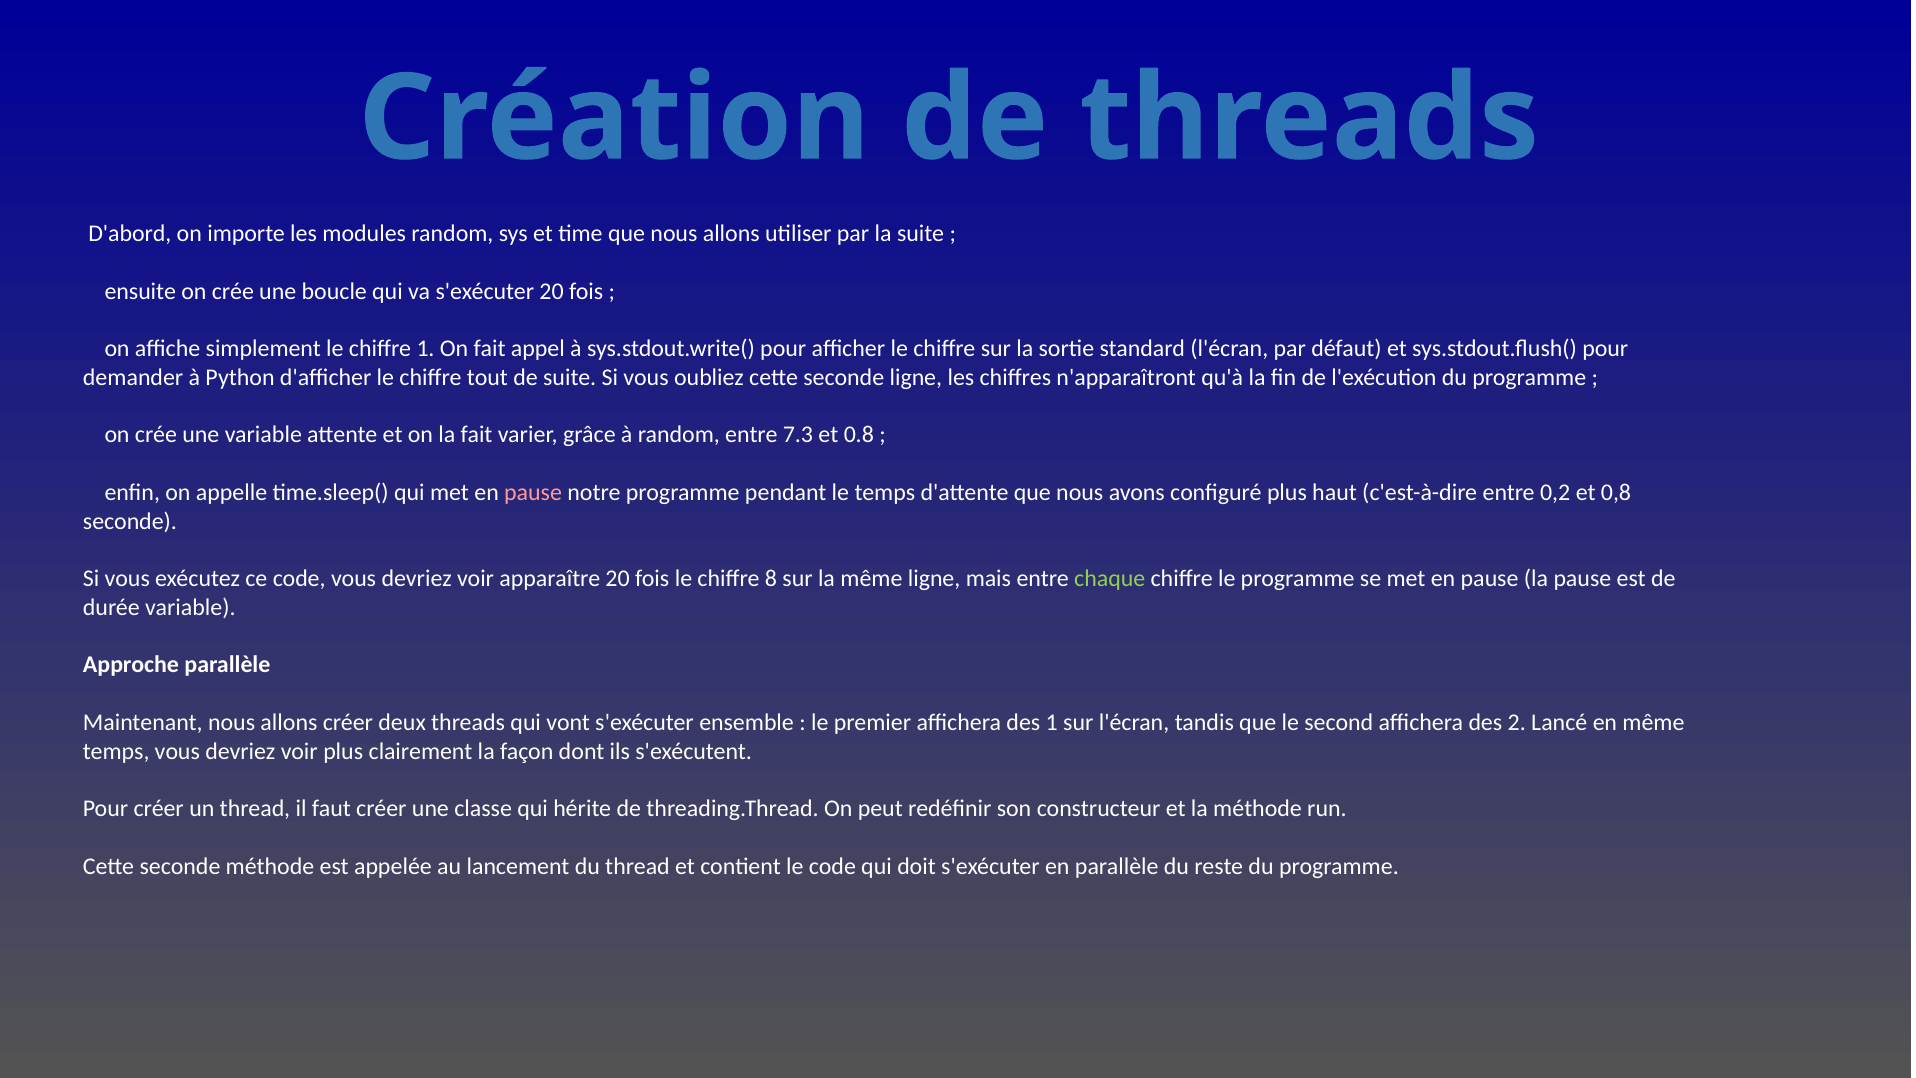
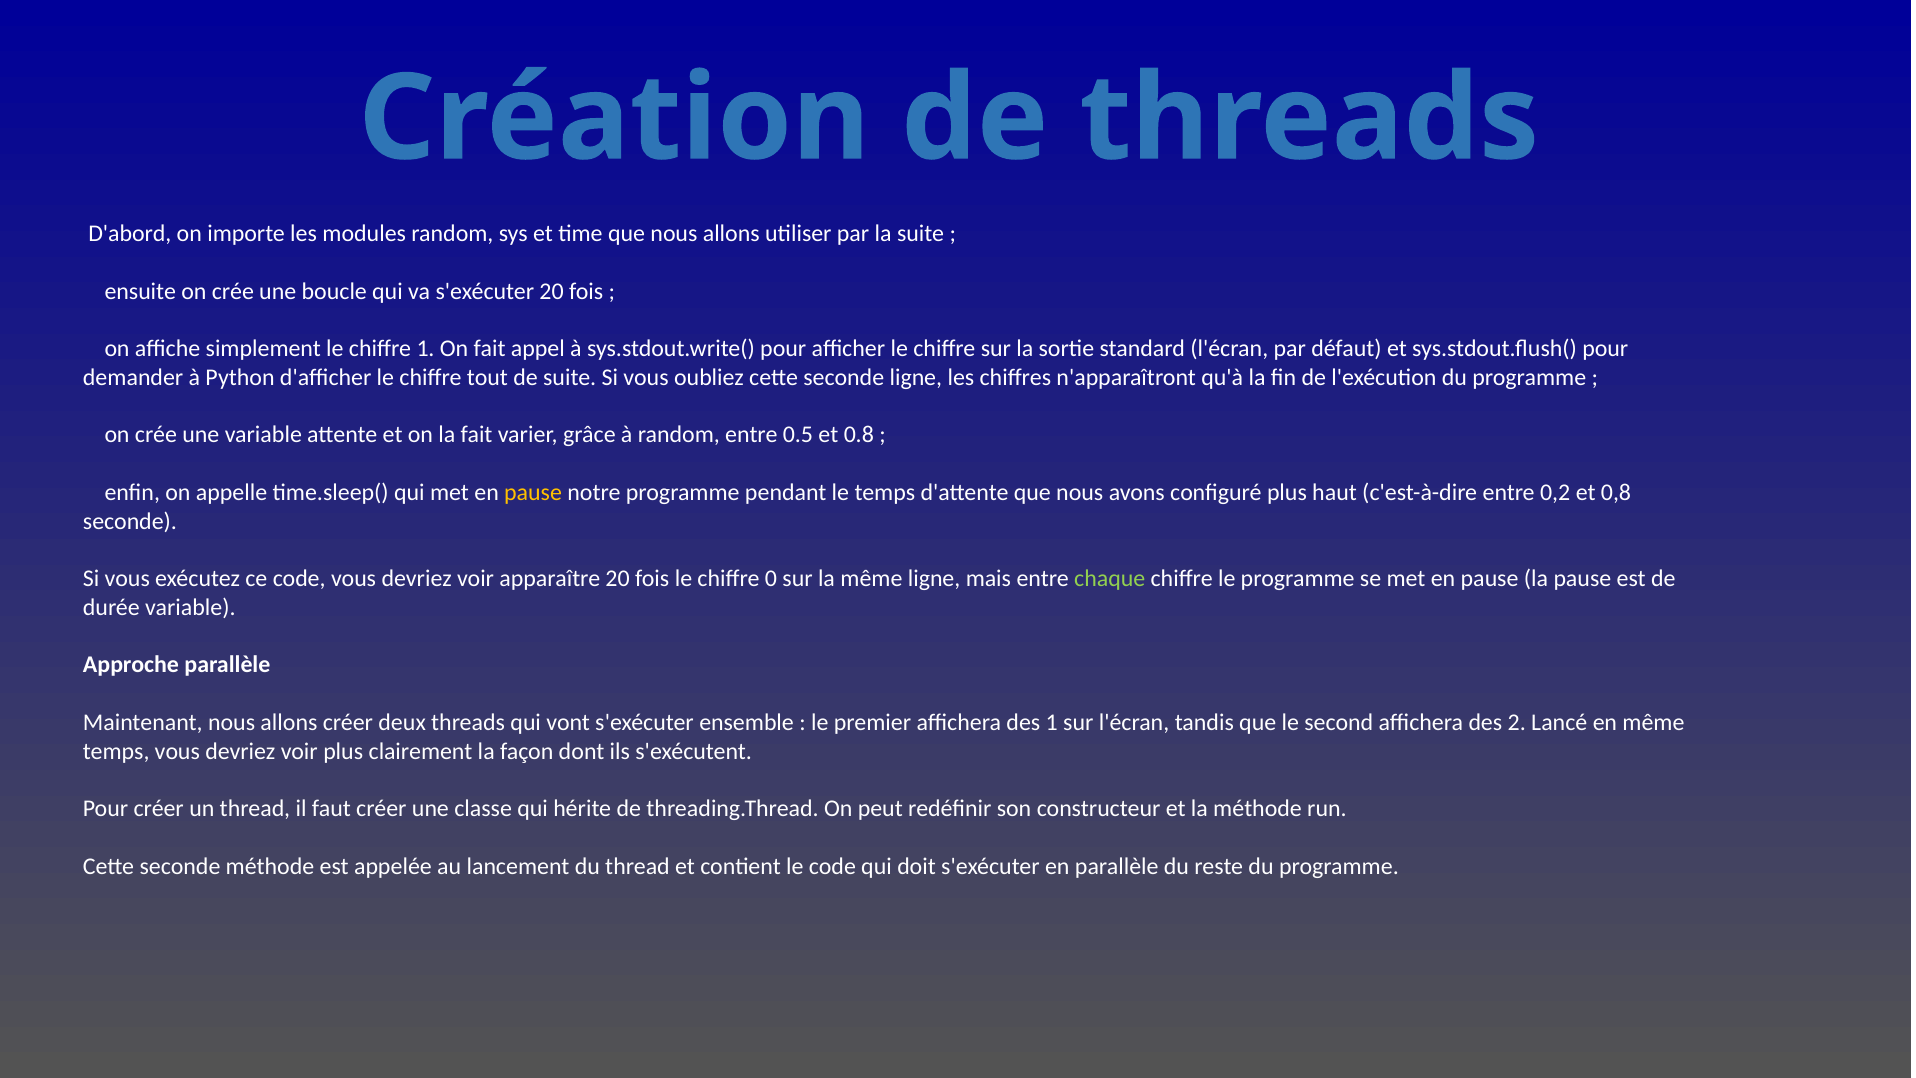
7.3: 7.3 -> 0.5 (798, 435)
pause colour: pink -> yellow (533, 492)
8: 8 -> 0 (771, 579)
